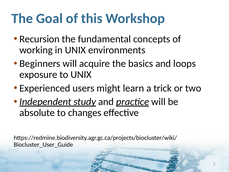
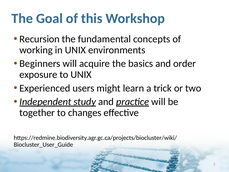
loops: loops -> order (185, 63)
absolute: absolute -> together (37, 113)
